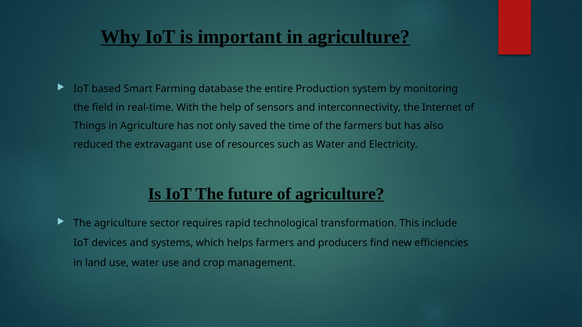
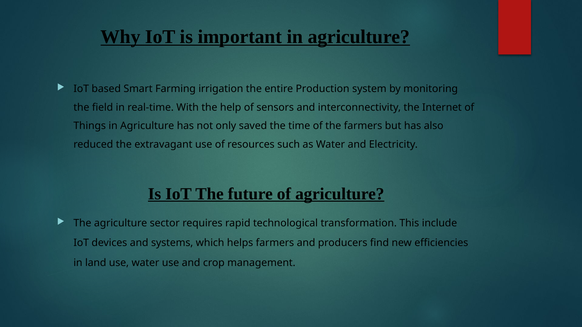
database: database -> irrigation (221, 89)
